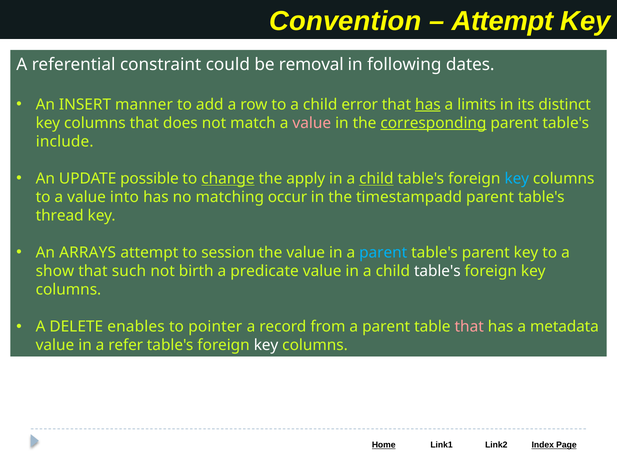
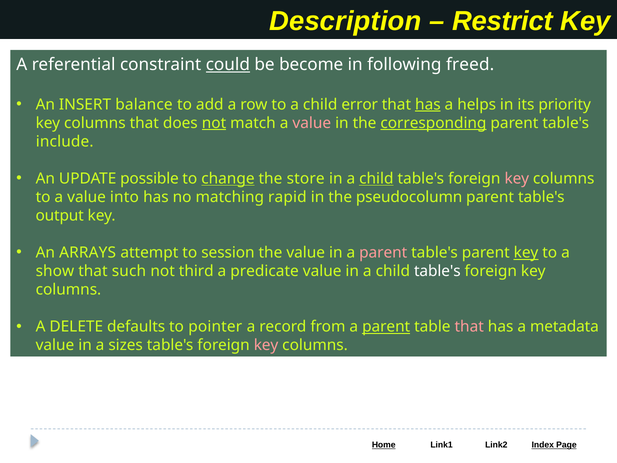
Convention: Convention -> Description (345, 21)
Attempt: Attempt -> Restrict (502, 21)
could underline: none -> present (228, 64)
removal: removal -> become (311, 64)
dates: dates -> freed (470, 64)
manner: manner -> balance (144, 104)
limits: limits -> helps (477, 104)
distinct: distinct -> priority (565, 104)
not underline: none -> present (214, 123)
apply: apply -> store (306, 179)
key colour: light blue -> pink (517, 179)
occur: occur -> rapid (287, 197)
timestampadd: timestampadd -> pseudocolumn (409, 197)
thread: thread -> output (60, 216)
parent colour: light blue -> pink (383, 253)
key underline: none -> present (526, 253)
birth: birth -> third (196, 271)
enables: enables -> defaults (136, 327)
parent underline: none -> present (386, 327)
refer: refer -> sizes (126, 345)
key colour: white -> pink (266, 345)
